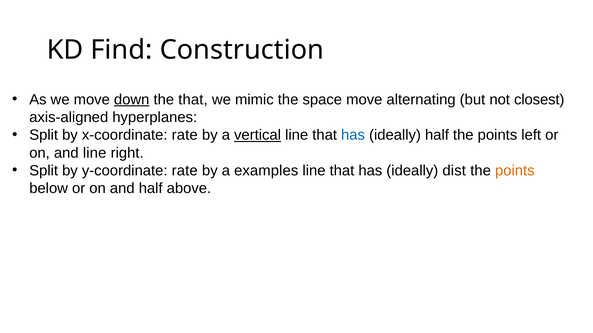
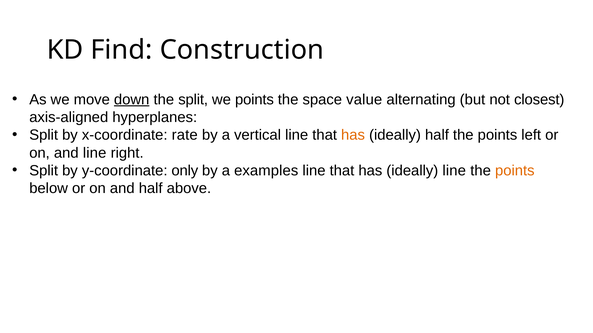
the that: that -> split (193, 100)
we mimic: mimic -> points (254, 100)
space move: move -> value (364, 100)
vertical underline: present -> none (258, 135)
has colour: blue -> orange (353, 135)
y-coordinate rate: rate -> only (185, 171)
ideally dist: dist -> line (454, 171)
